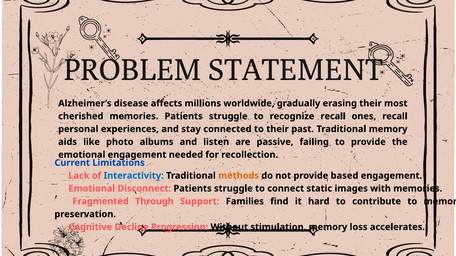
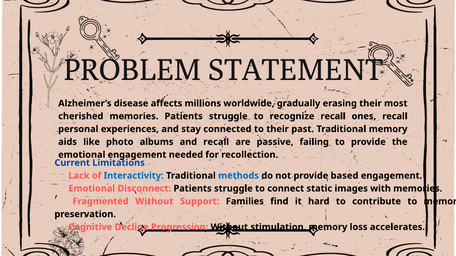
and listen: listen -> recall (216, 142)
methods colour: orange -> blue (239, 176)
Fragmented Through: Through -> Without (154, 202)
